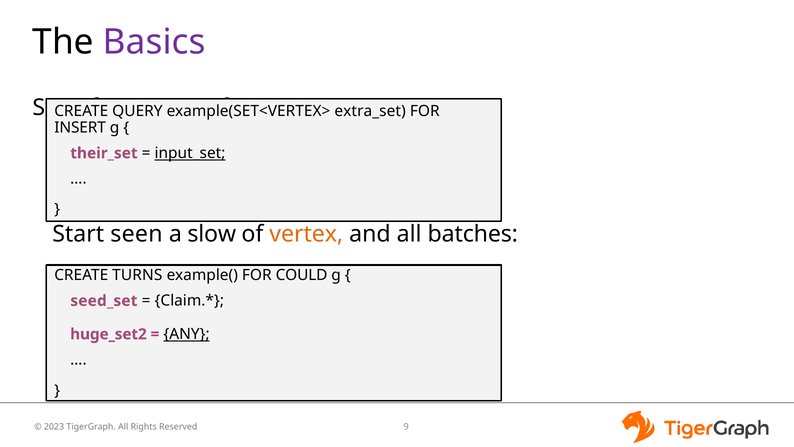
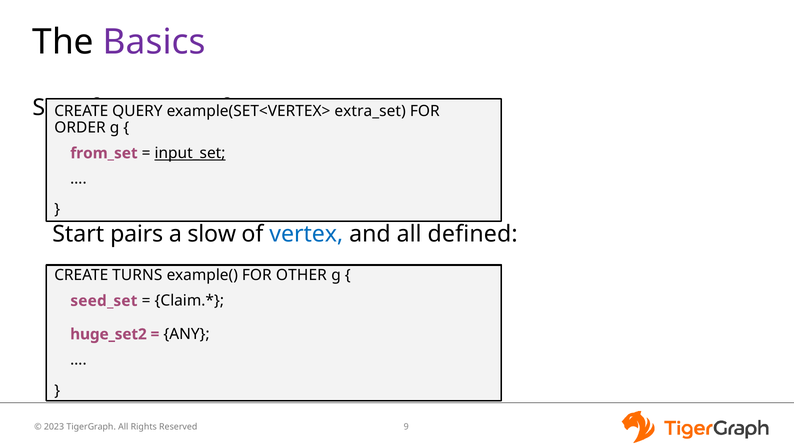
INSERT: INSERT -> ORDER (80, 128)
their_set: their_set -> from_set (104, 153)
seen: seen -> pairs (137, 234)
vertex colour: orange -> blue (306, 234)
batches: batches -> defined (473, 234)
COULD: COULD -> OTHER (301, 275)
ANY underline: present -> none (187, 334)
